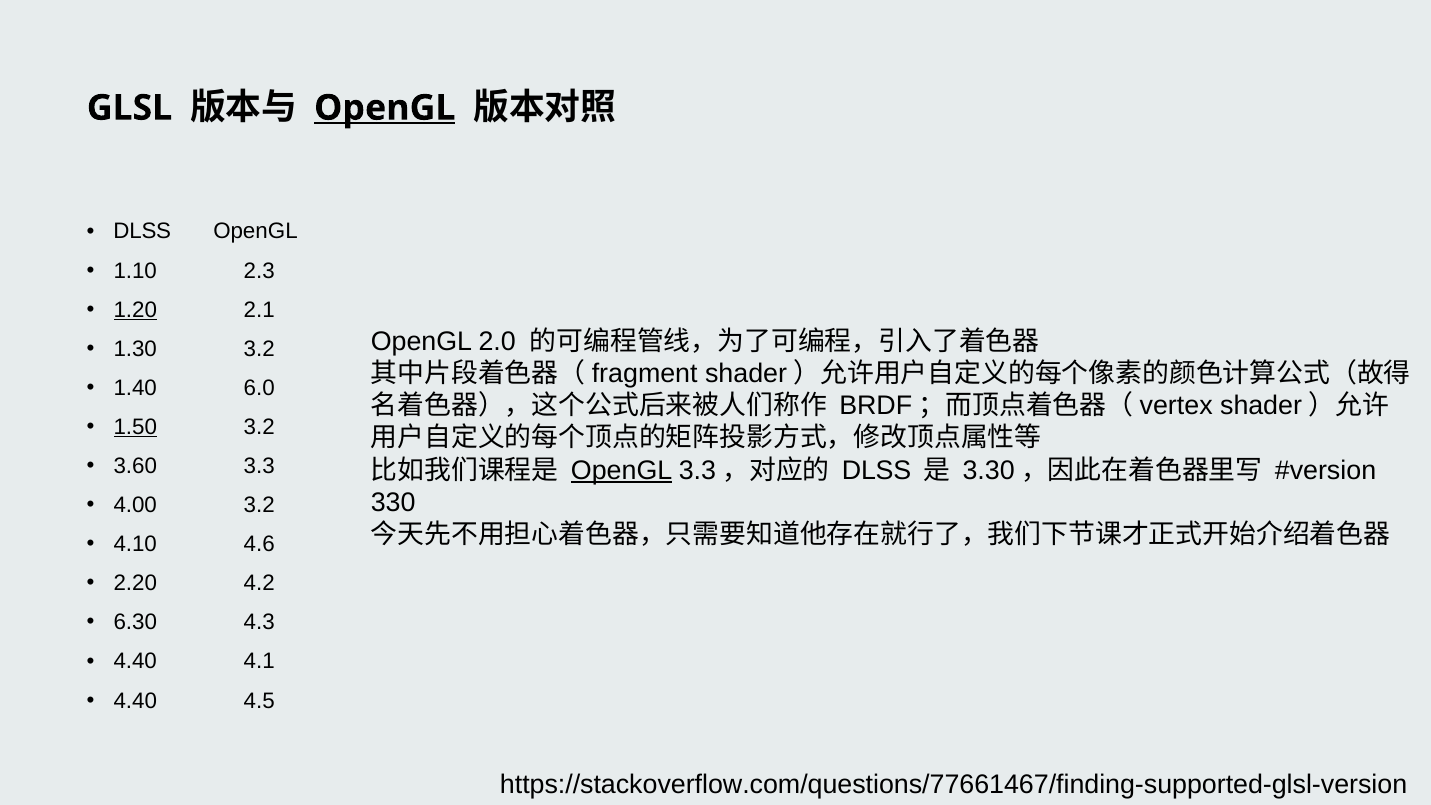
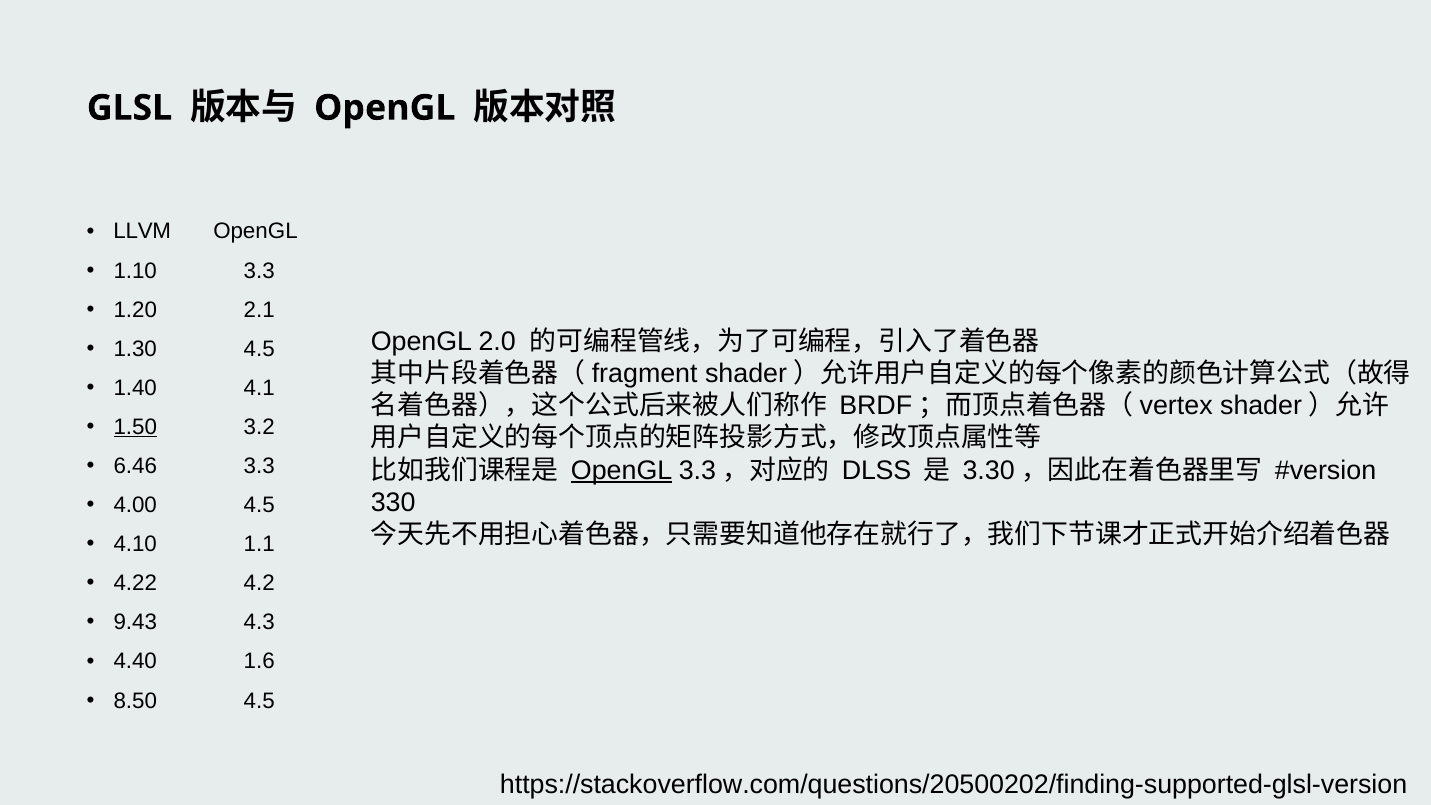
OpenGL underline: present -> none (385, 108)
DLSS: DLSS -> LLVM (142, 232)
1.10 2.3: 2.3 -> 3.3 (259, 271)
1.20 underline: present -> none (135, 310)
1.30 3.2: 3.2 -> 4.5 (259, 349)
6.0: 6.0 -> 4.1 (259, 388)
3.60: 3.60 -> 6.46 (135, 466)
4.00 3.2: 3.2 -> 4.5 (259, 505)
4.6: 4.6 -> 1.1 (259, 544)
2.20: 2.20 -> 4.22 (135, 583)
6.30: 6.30 -> 9.43 (135, 622)
4.1: 4.1 -> 1.6 (259, 661)
4.40: 4.40 -> 8.50 (135, 701)
https://stackoverflow.com/questions/77661467/finding-supported-glsl-version: https://stackoverflow.com/questions/77661467/finding-supported-glsl-version -> https://stackoverflow.com/questions/20500202/finding-supported-glsl-version (954, 785)
